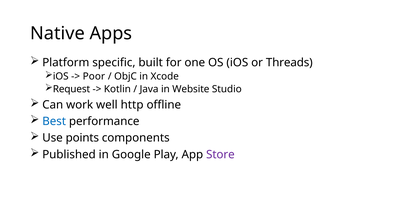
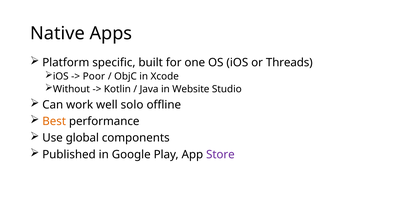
Request: Request -> Without (71, 89)
http: http -> solo (132, 105)
Best colour: blue -> orange (54, 121)
points: points -> global (82, 138)
